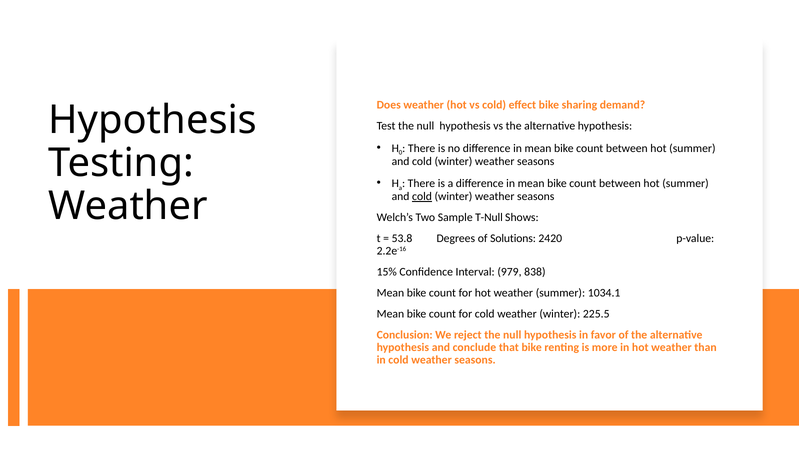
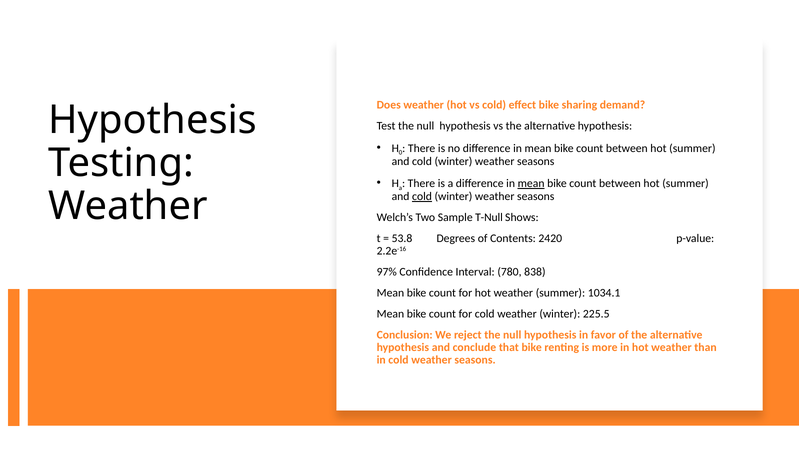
mean underline: none -> present (531, 184)
Solutions: Solutions -> Contents (513, 239)
15%: 15% -> 97% (387, 272)
979: 979 -> 780 (509, 272)
